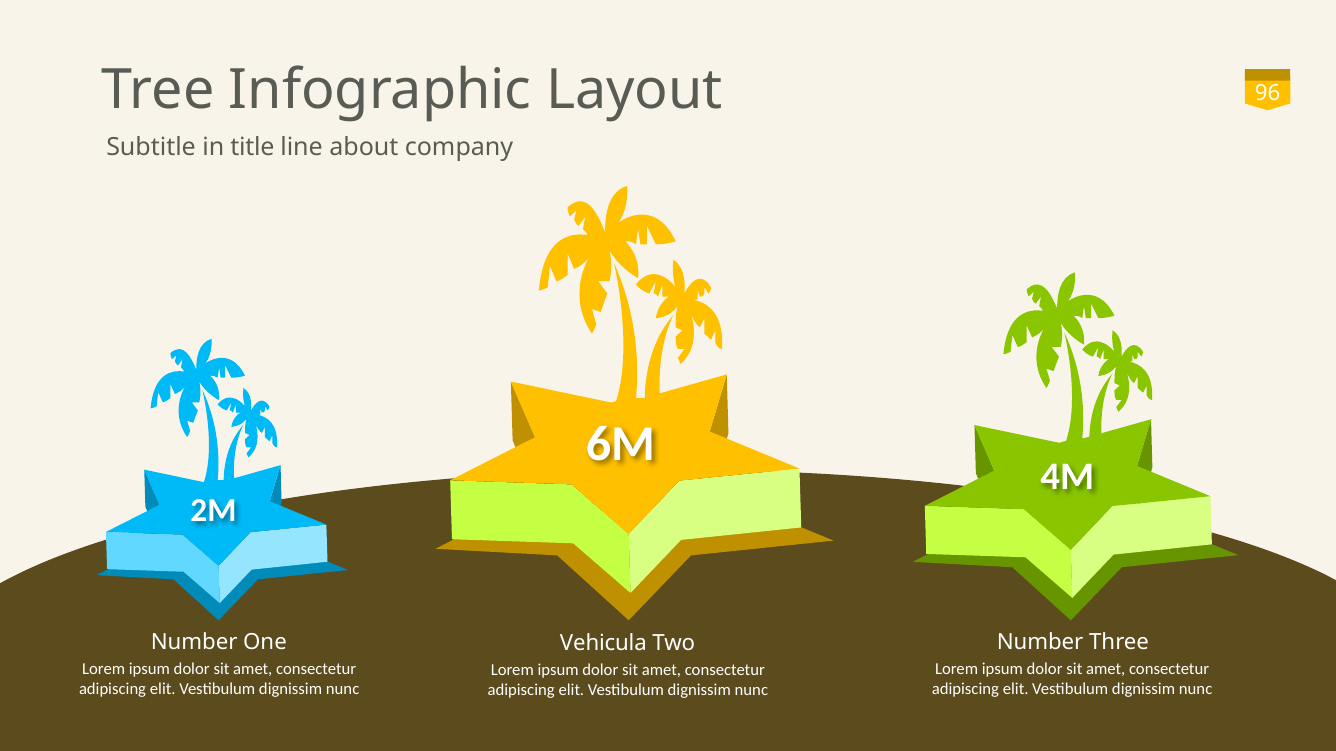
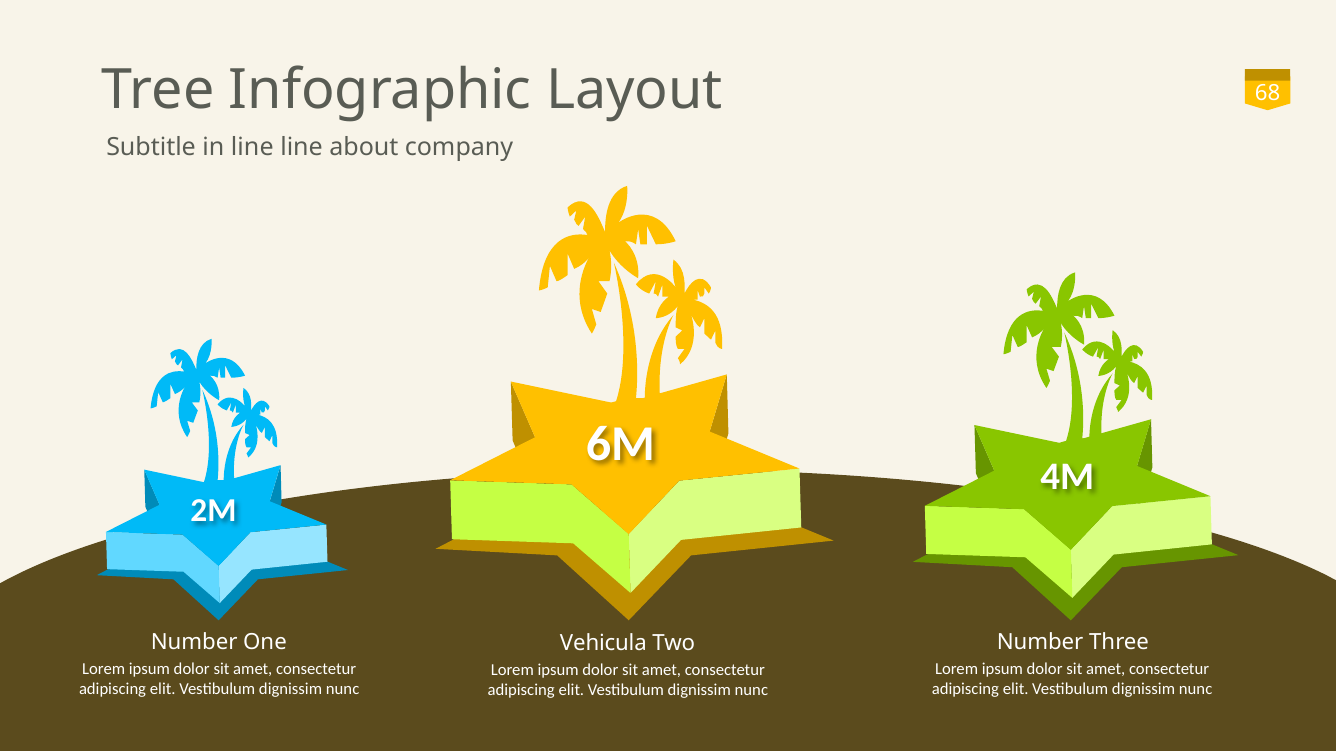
96: 96 -> 68 (1268, 93)
in title: title -> line (252, 148)
